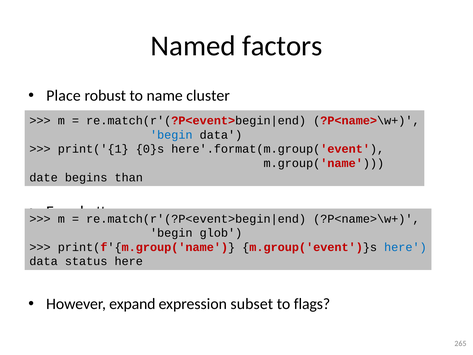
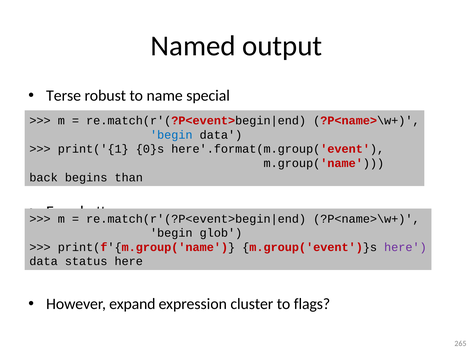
factors: factors -> output (282, 46)
Place: Place -> Terse (64, 96)
cluster: cluster -> special (208, 96)
date: date -> back (44, 177)
here colour: blue -> purple (405, 247)
subset: subset -> cluster (252, 304)
